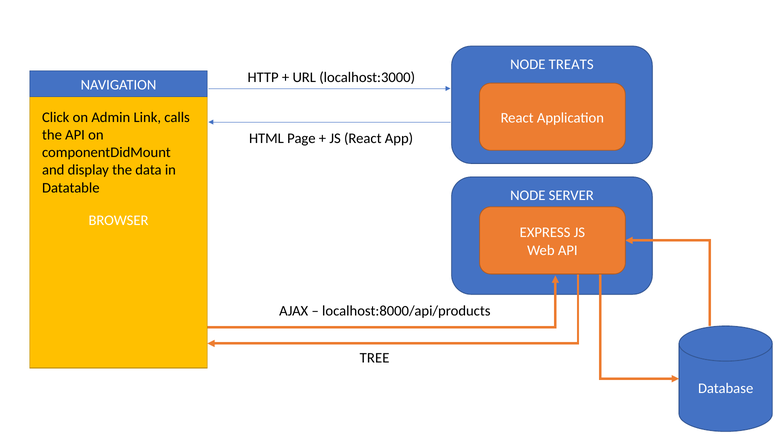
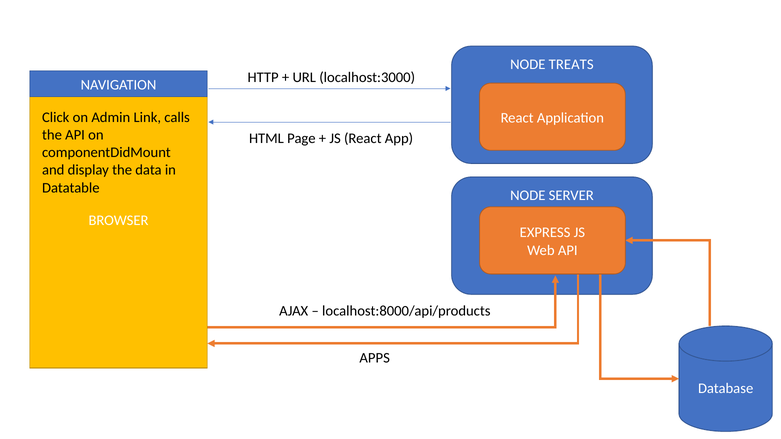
TREE: TREE -> APPS (375, 358)
